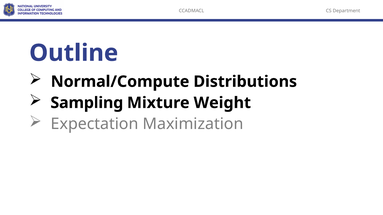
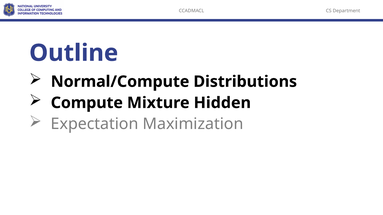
Sampling: Sampling -> Compute (87, 103)
Weight: Weight -> Hidden (222, 103)
